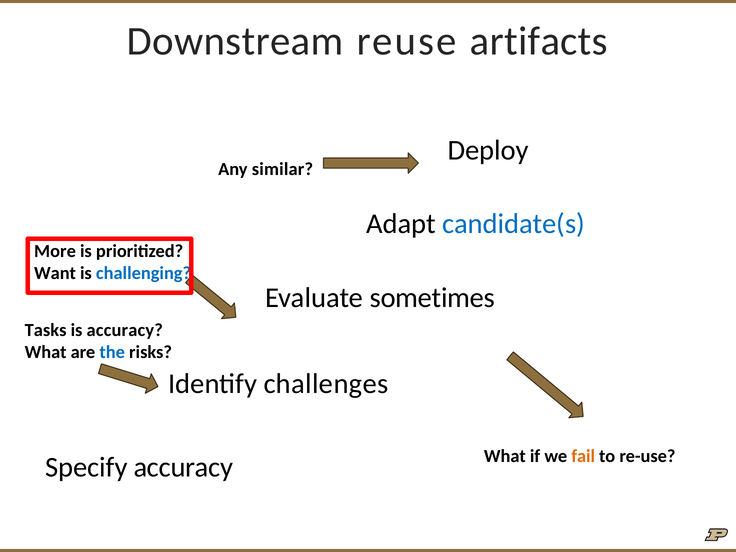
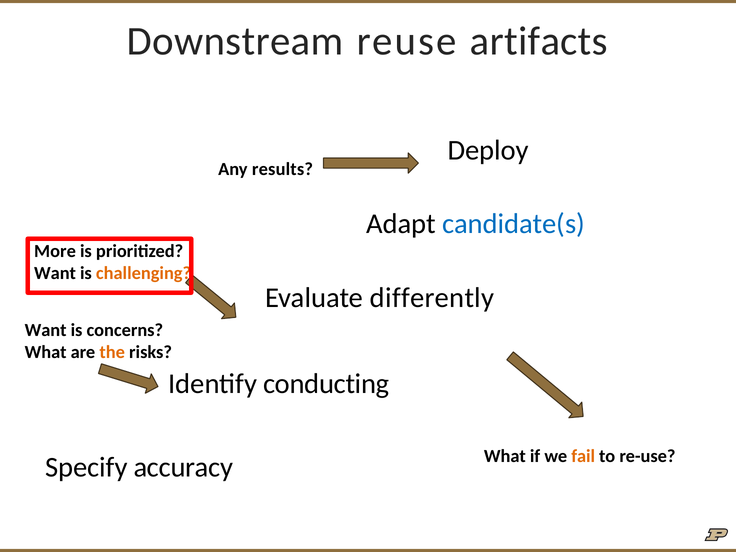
similar: similar -> results (282, 169)
challenging colour: blue -> orange (144, 273)
sometimes: sometimes -> differently (432, 298)
Tasks: Tasks -> Want (46, 330)
is accuracy: accuracy -> concerns (125, 330)
the colour: blue -> orange (112, 352)
challenges: challenges -> conducting (326, 384)
